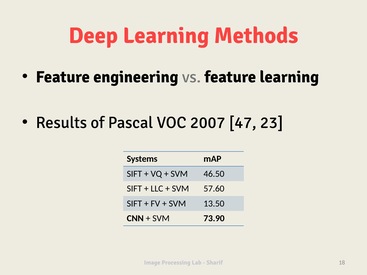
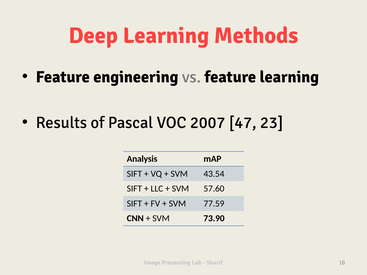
Systems: Systems -> Analysis (142, 159)
46.50: 46.50 -> 43.54 (214, 174)
13.50: 13.50 -> 77.59 (214, 204)
